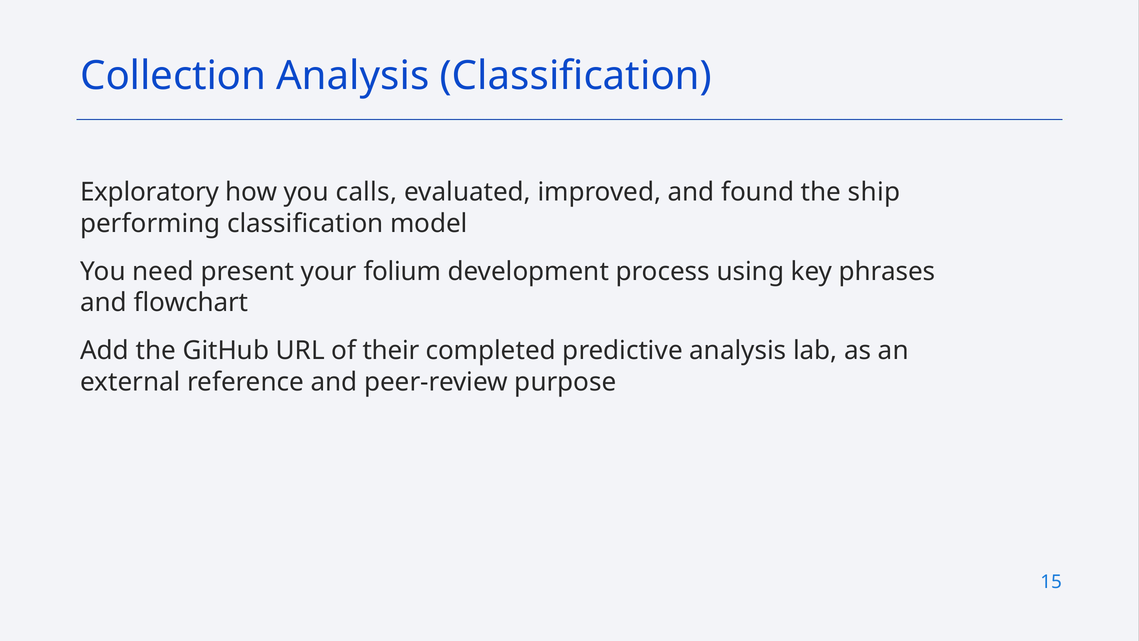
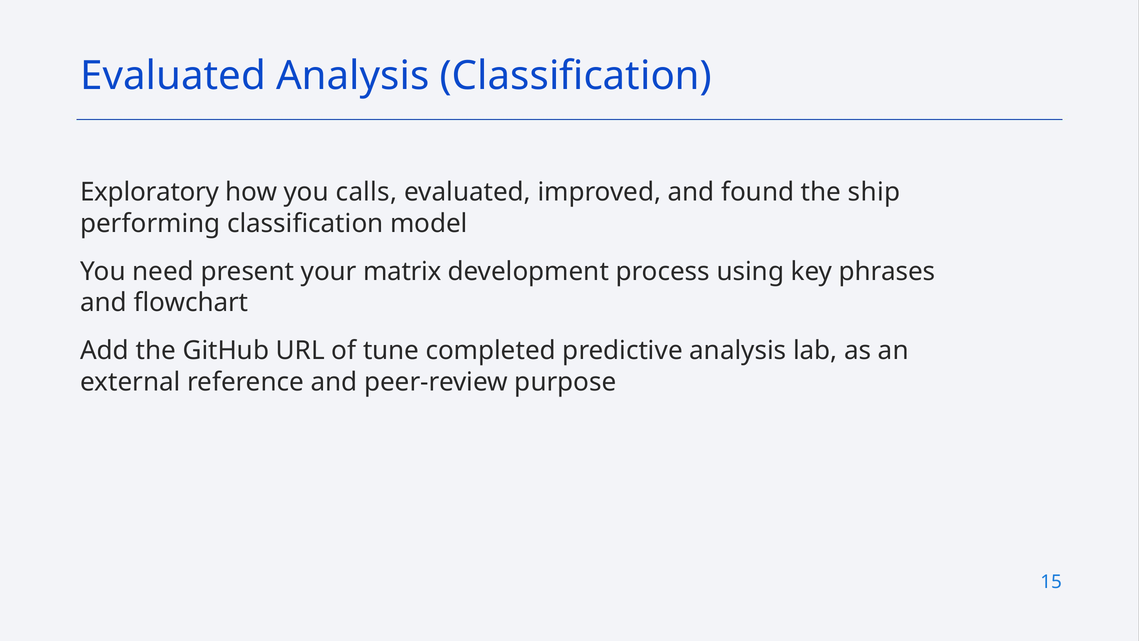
Collection: Collection -> Evaluated (173, 76)
folium: folium -> matrix (402, 271)
their: their -> tune (391, 351)
